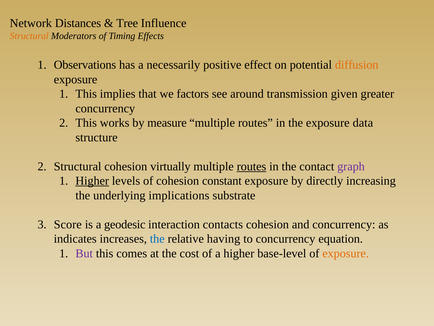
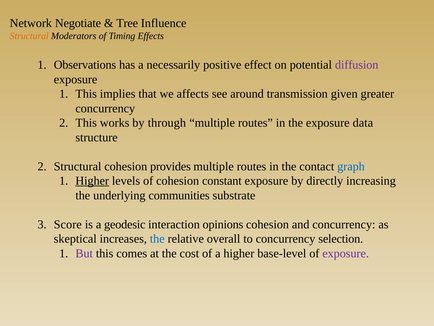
Distances: Distances -> Negotiate (78, 23)
diffusion colour: orange -> purple (357, 65)
factors: factors -> affects (193, 94)
measure: measure -> through (167, 123)
virtually: virtually -> provides (170, 166)
routes underline: present -> none (252, 166)
graph colour: purple -> blue (351, 166)
implications: implications -> communities (179, 195)
contacts: contacts -> opinions (223, 224)
indicates: indicates -> skeptical (75, 239)
having: having -> overall (224, 239)
equation: equation -> selection (341, 239)
exposure colour: orange -> purple (346, 253)
